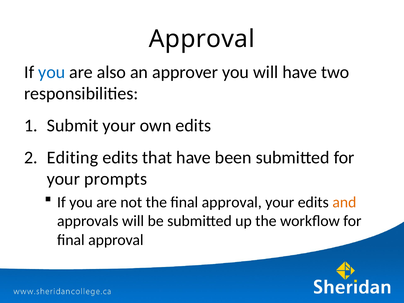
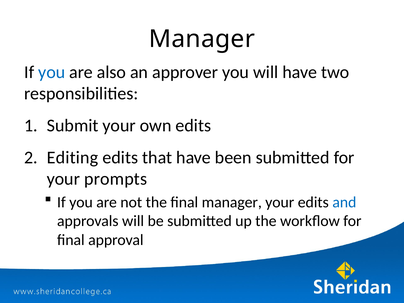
Approval: Approval -> Manager (202, 39)
the final approval: approval -> manager (232, 202)
and colour: orange -> blue (344, 202)
